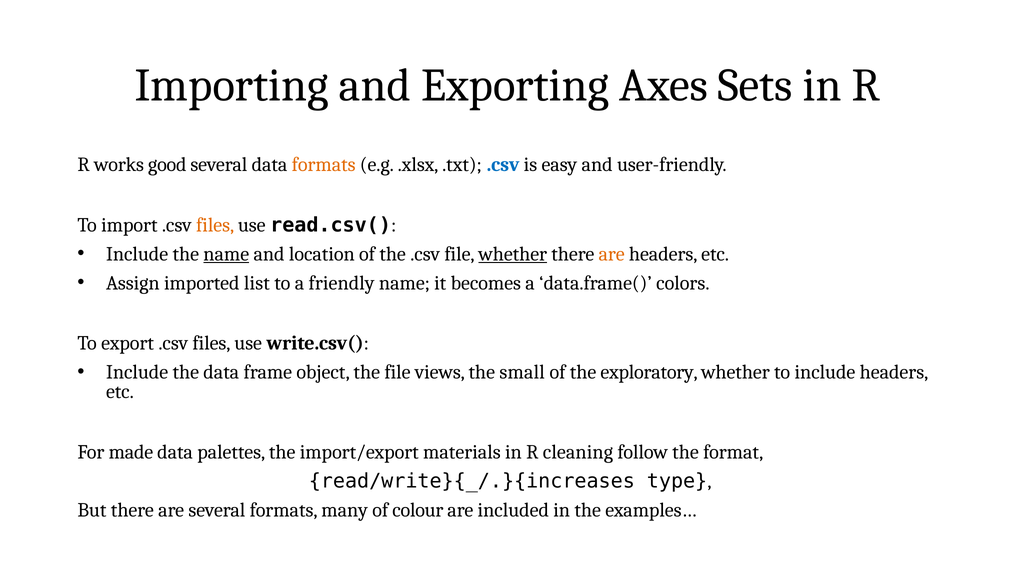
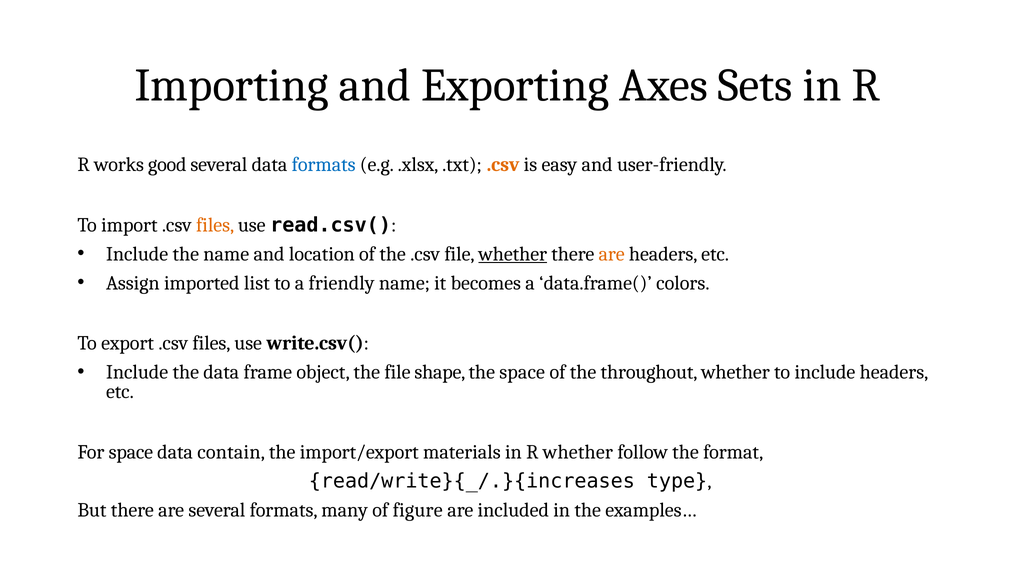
formats colour: orange -> blue (324, 165)
.csv colour: blue -> orange (503, 165)
name underline: present -> none (226, 254)
views: views -> shape (440, 373)
the small: small -> space (522, 373)
exploratory: exploratory -> throughout (649, 373)
For made: made -> space (131, 452)
palettes: palettes -> contain (231, 452)
R cleaning: cleaning -> whether (578, 452)
colour: colour -> figure (418, 510)
